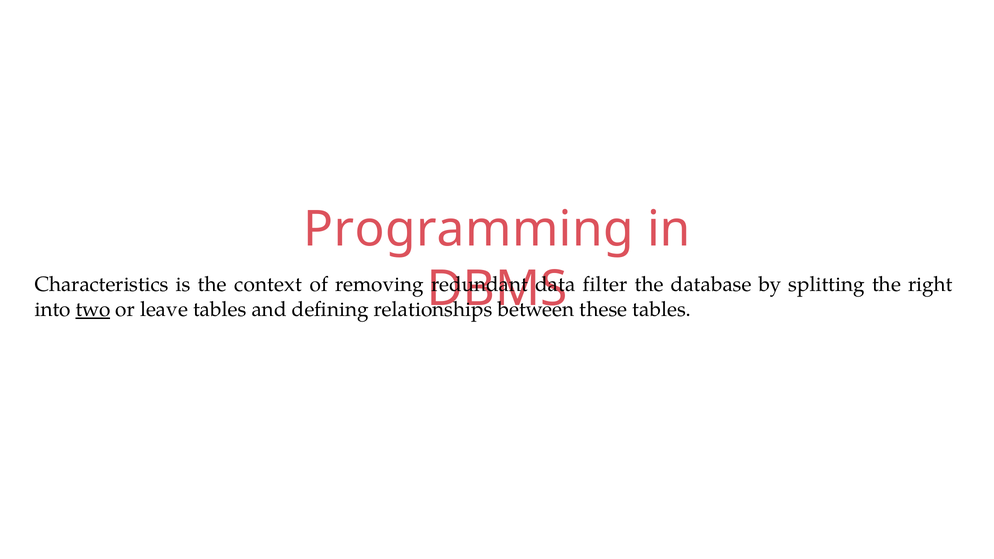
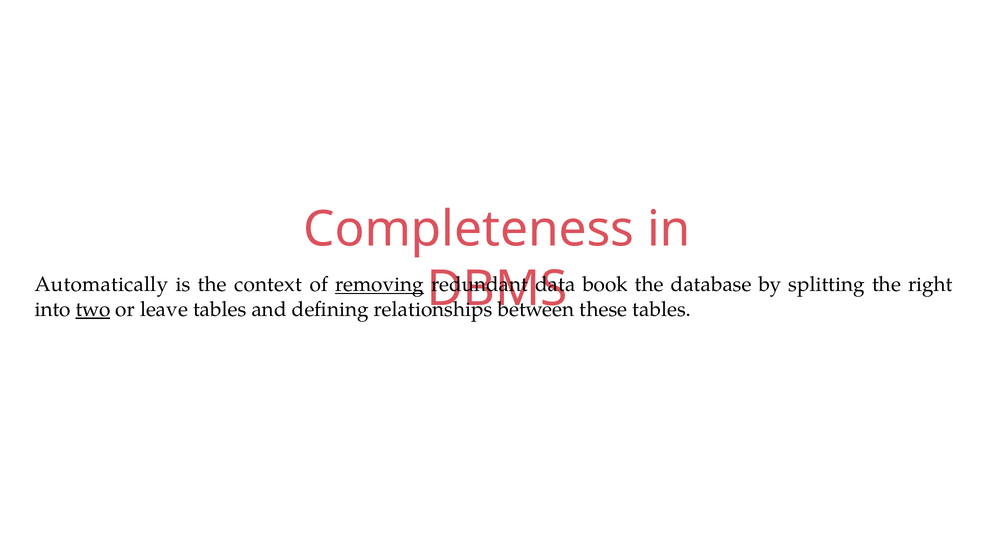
Programming: Programming -> Completeness (469, 230)
Characteristics: Characteristics -> Automatically (101, 285)
removing underline: none -> present (380, 285)
filter: filter -> book (605, 285)
